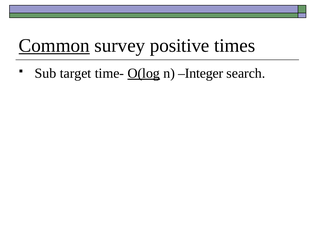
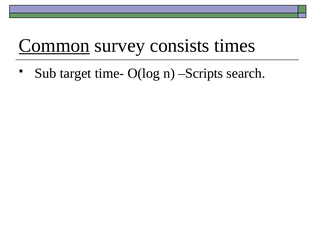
positive: positive -> consists (180, 46)
O(log underline: present -> none (144, 73)
Integer: Integer -> Scripts (201, 73)
